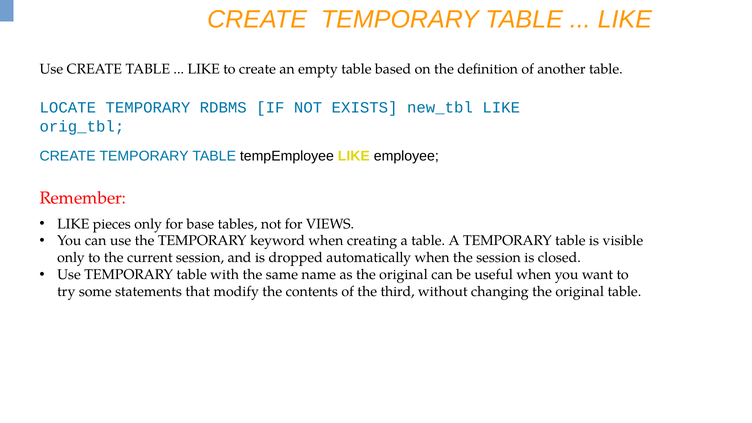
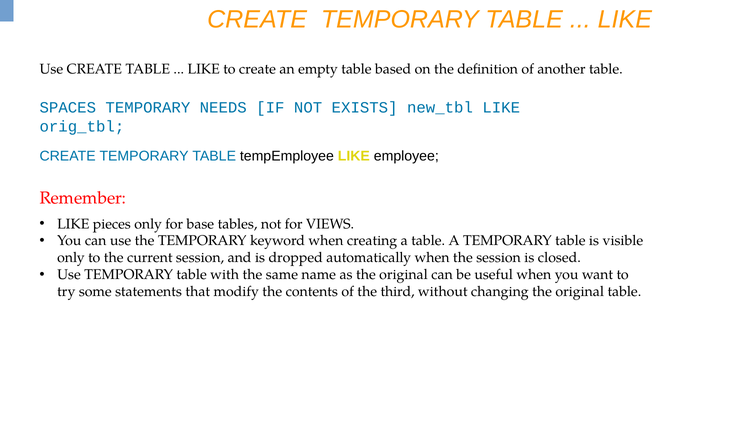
LOCATE: LOCATE -> SPACES (68, 108)
RDBMS: RDBMS -> NEEDS (223, 108)
